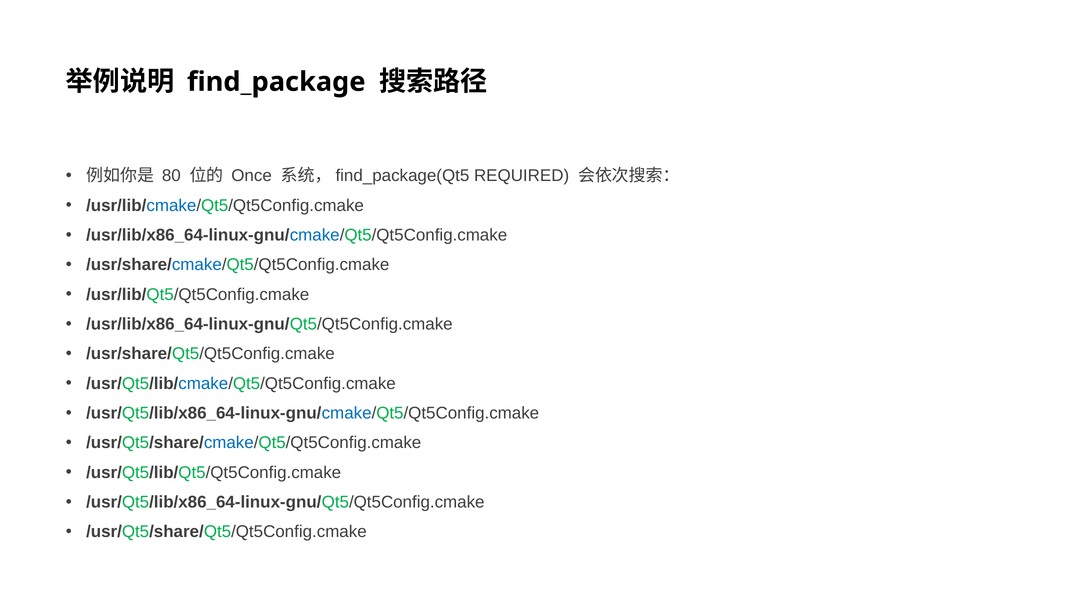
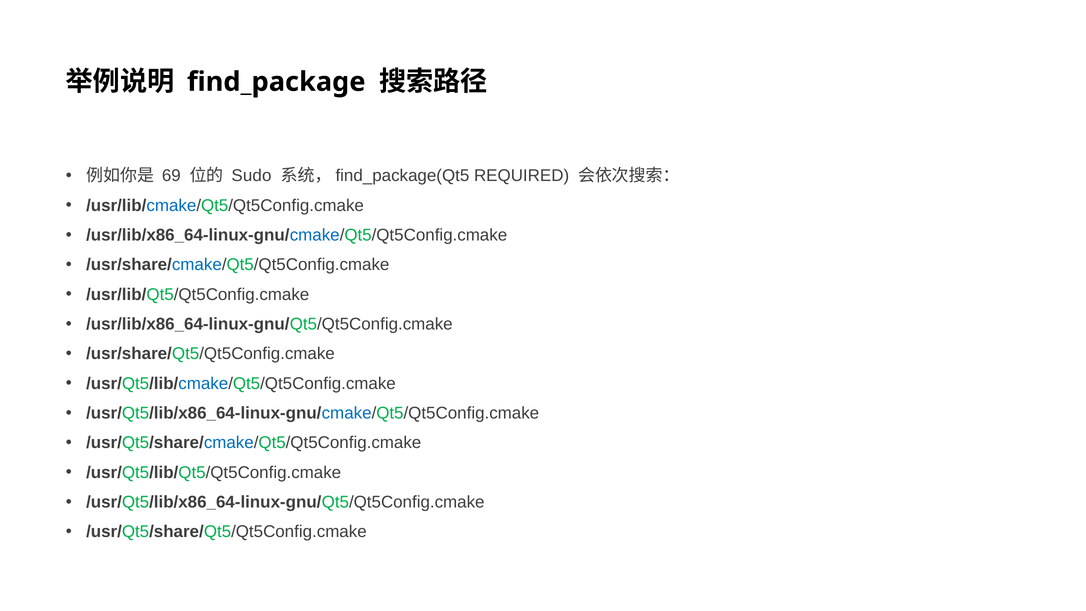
80: 80 -> 69 (171, 176)
Once: Once -> Sudo (251, 176)
